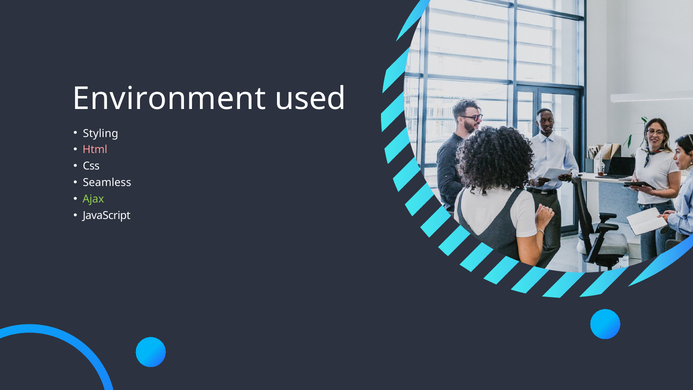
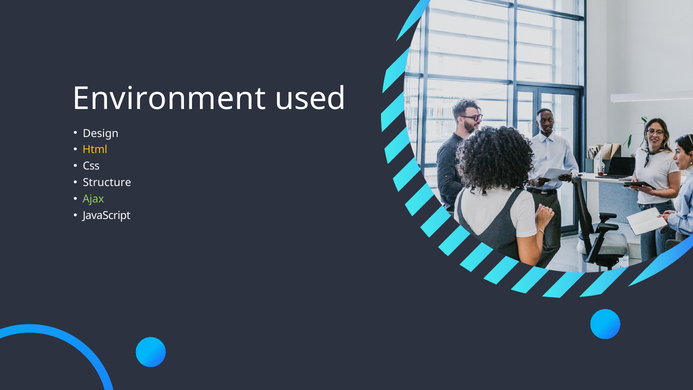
Styling: Styling -> Design (101, 133)
Html colour: pink -> yellow (95, 150)
Seamless: Seamless -> Structure (107, 183)
